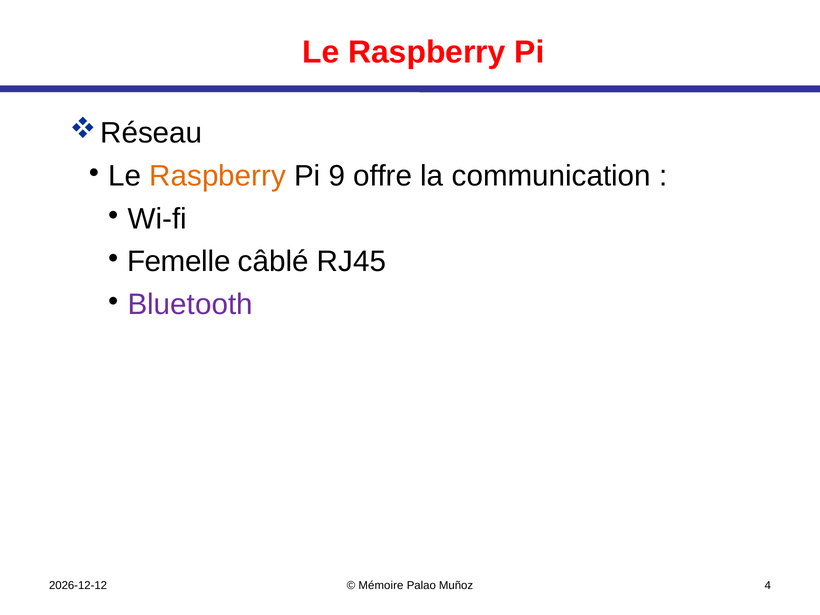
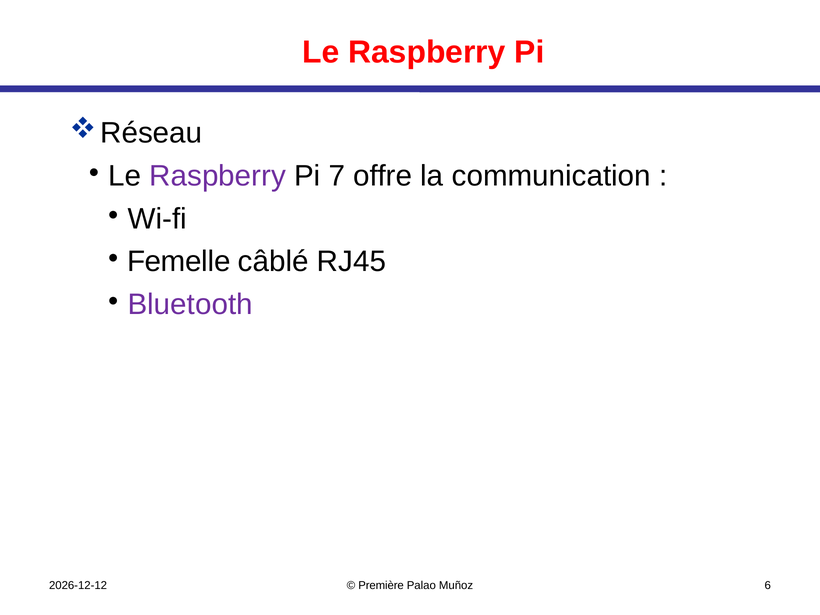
Raspberry colour: orange -> purple (218, 176)
9: 9 -> 7 (337, 176)
Mémoire: Mémoire -> Première (381, 586)
4: 4 -> 6 (768, 586)
